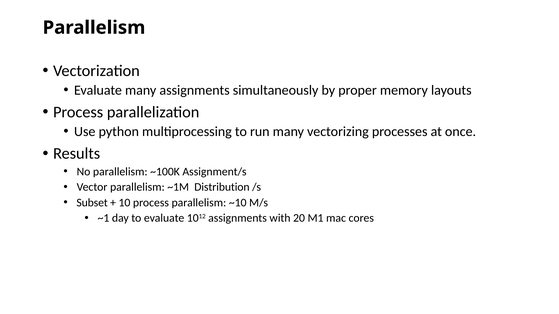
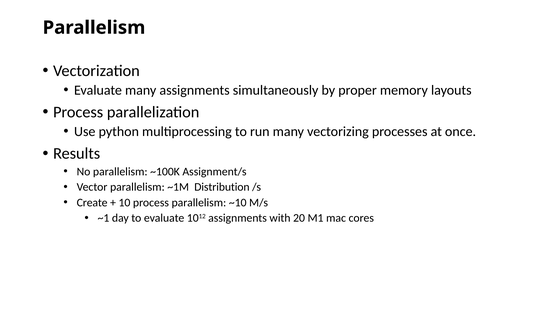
Subset: Subset -> Create (92, 203)
